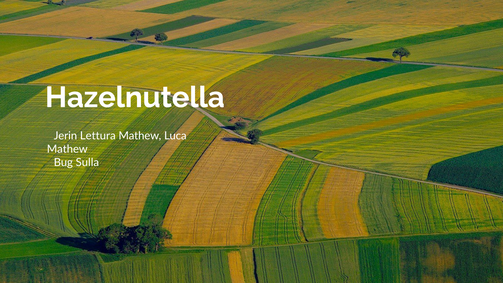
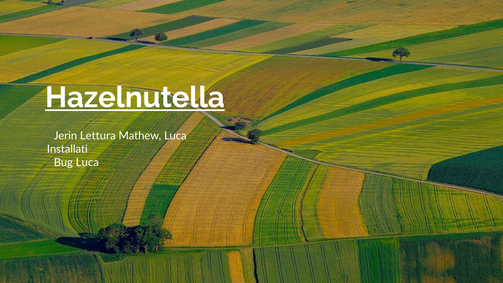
Hazelnutella underline: none -> present (135, 97)
Mathew: Mathew -> Installati (67, 149)
Bug Sulla: Sulla -> Luca (87, 162)
